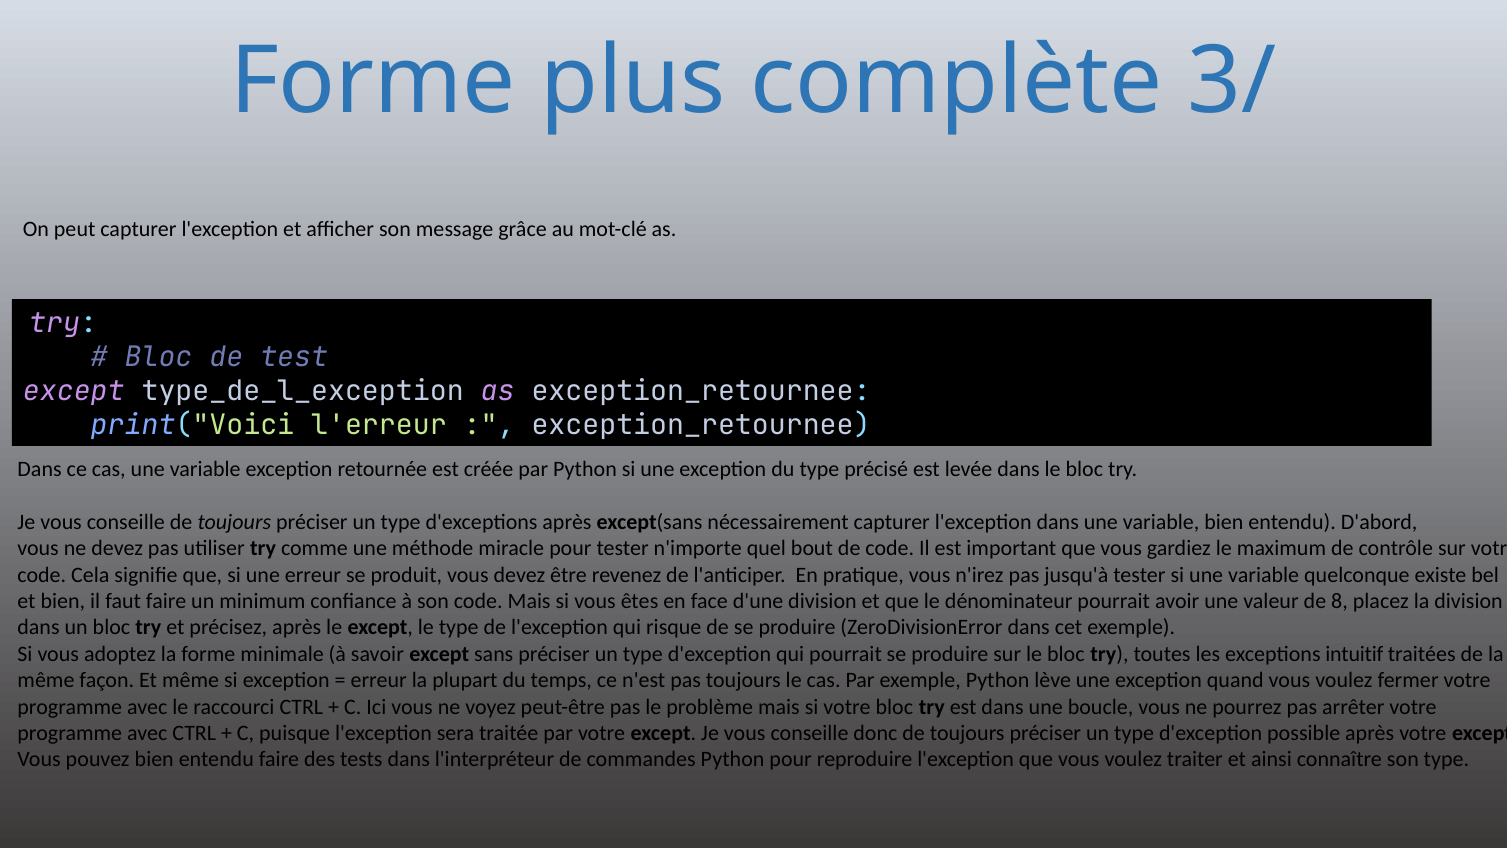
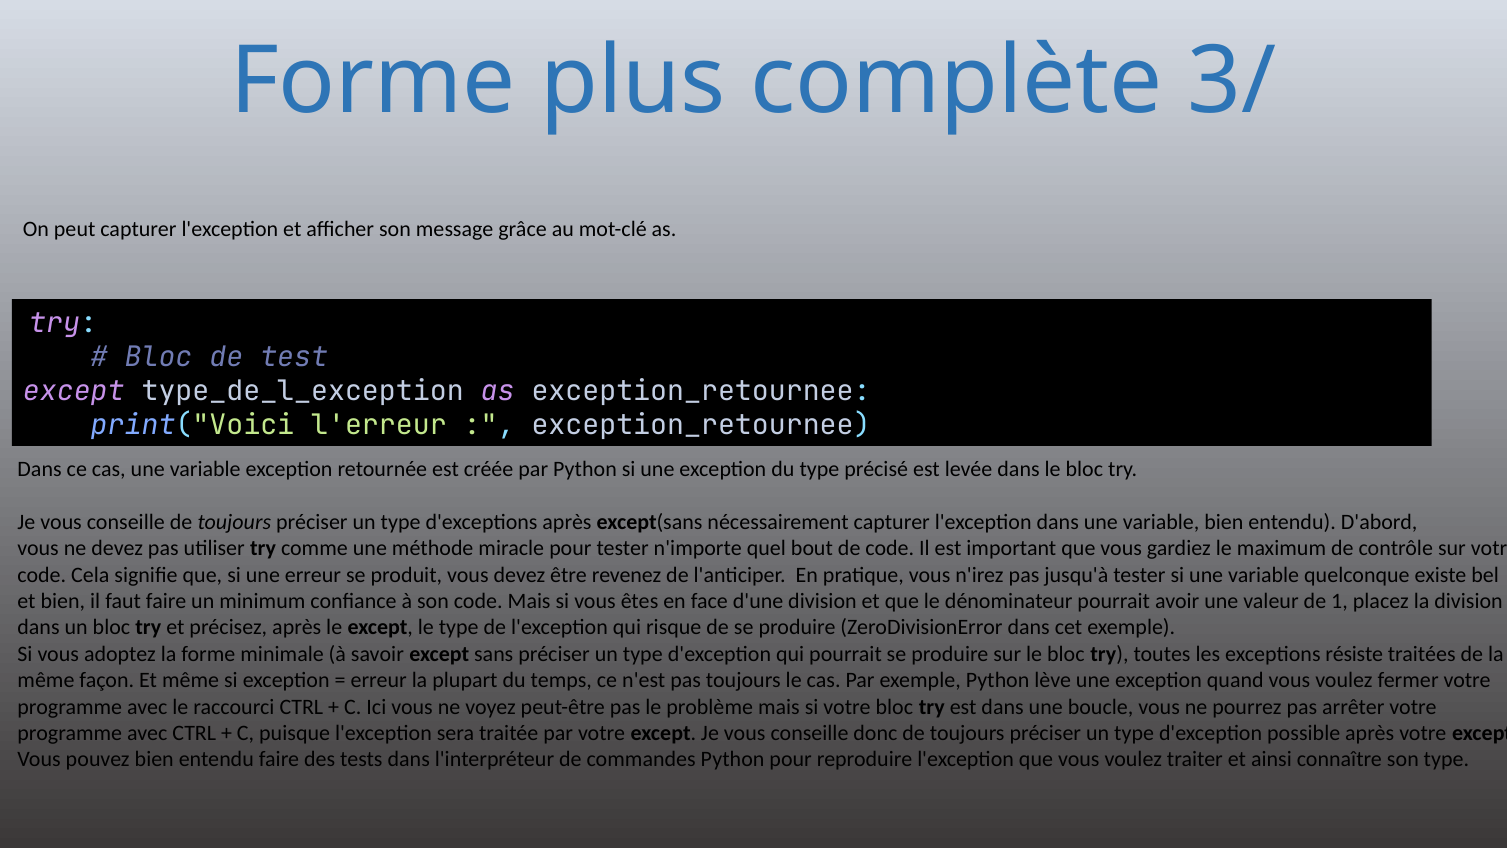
8: 8 -> 1 (1339, 601)
intuitif: intuitif -> résiste (1354, 654)
